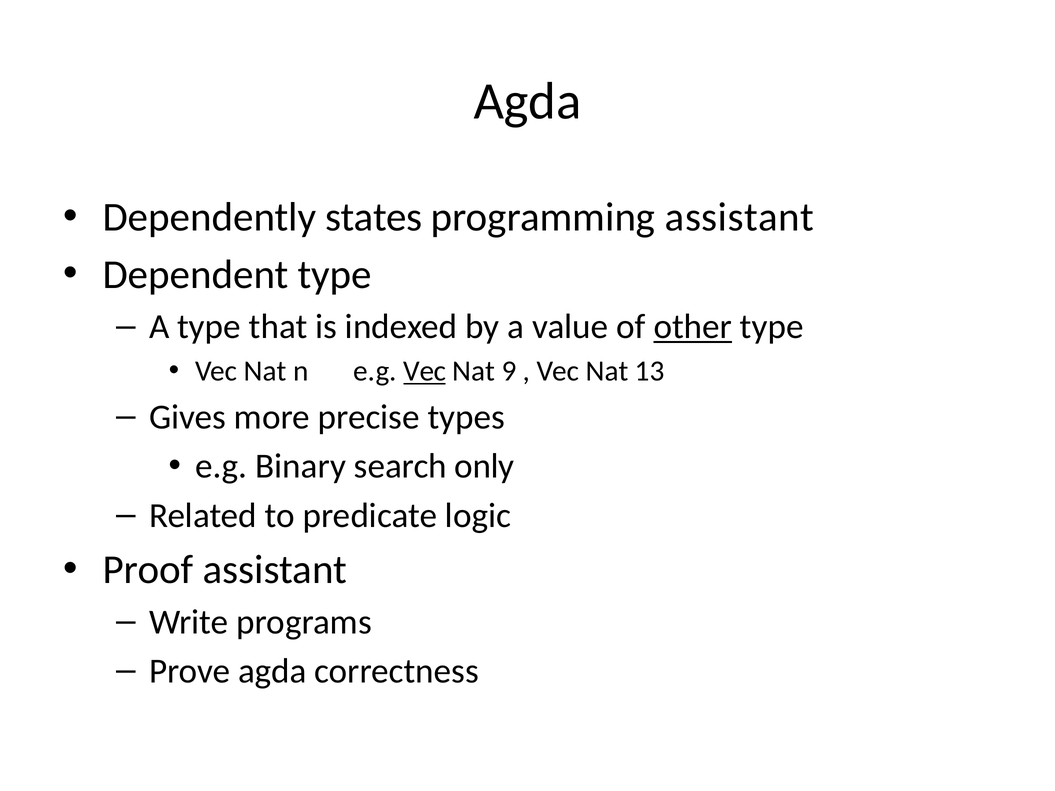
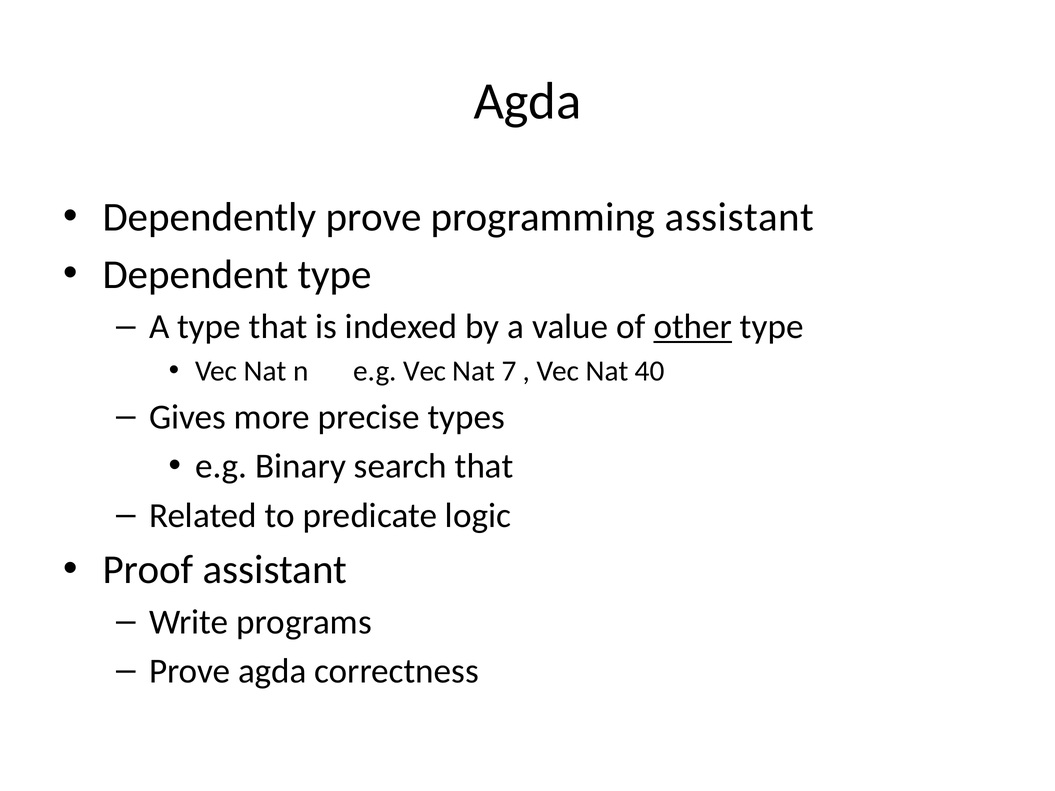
Dependently states: states -> prove (374, 217)
Vec underline: present -> none (425, 371)
9: 9 -> 7 (509, 371)
13: 13 -> 40 (650, 371)
search only: only -> that (484, 467)
